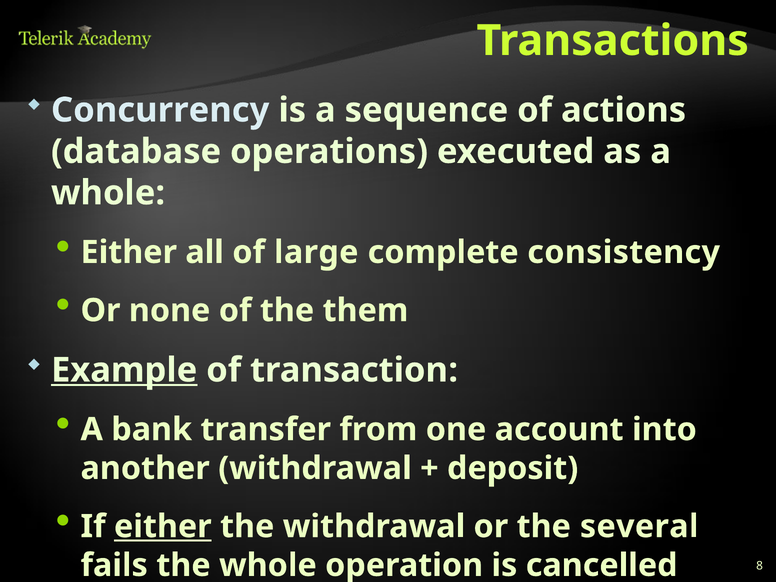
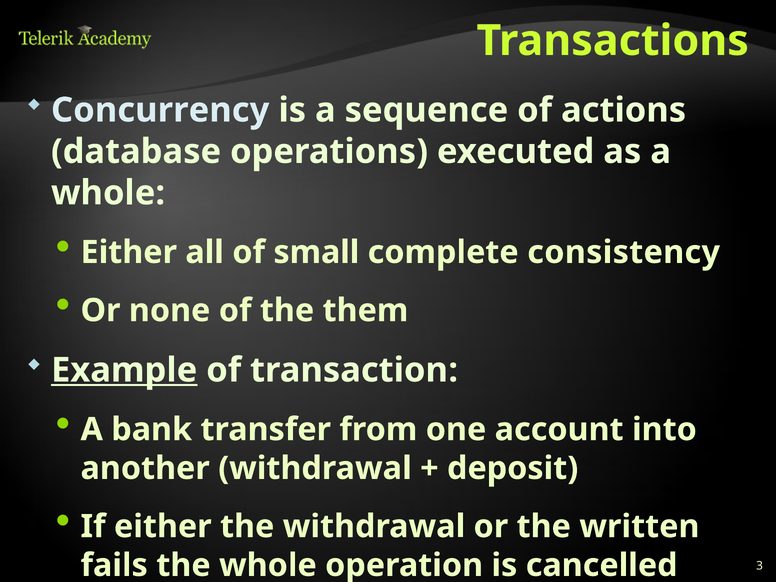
large: large -> small (316, 252)
either underline: present -> none (163, 526)
several: several -> written (639, 526)
8: 8 -> 3 (760, 566)
